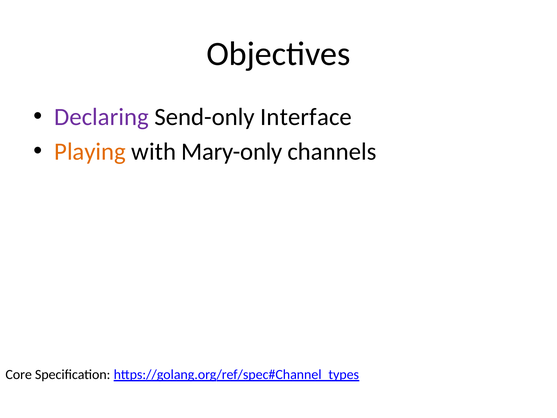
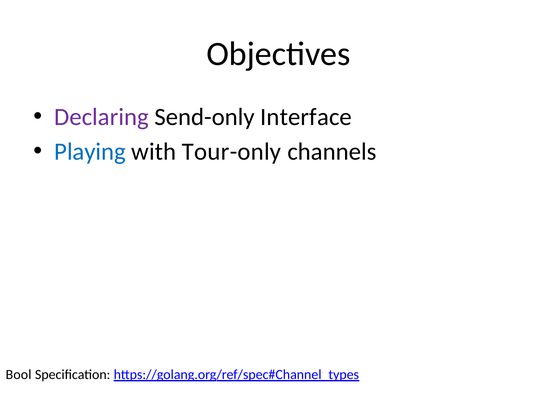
Playing colour: orange -> blue (90, 152)
Mary-only: Mary-only -> Tour-only (232, 152)
Core: Core -> Bool (19, 374)
